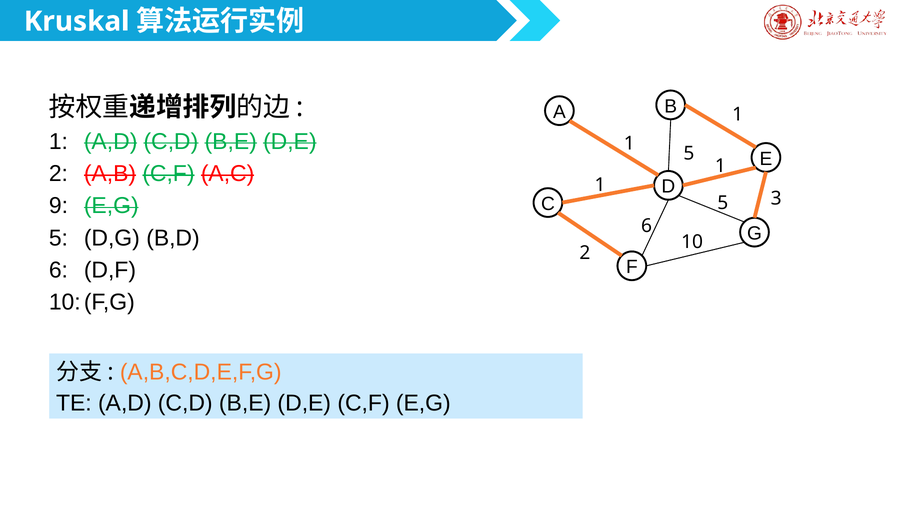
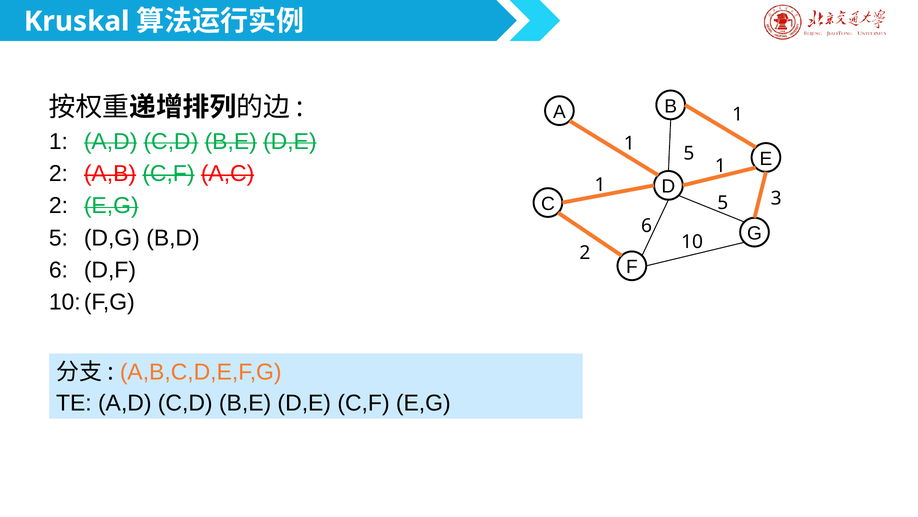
9: 9 -> 2 (58, 206)
